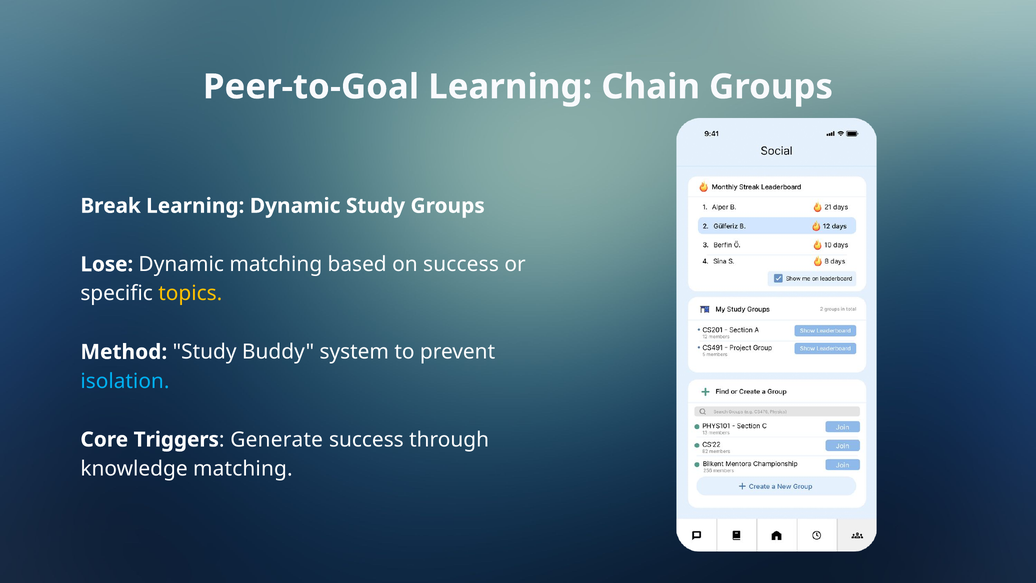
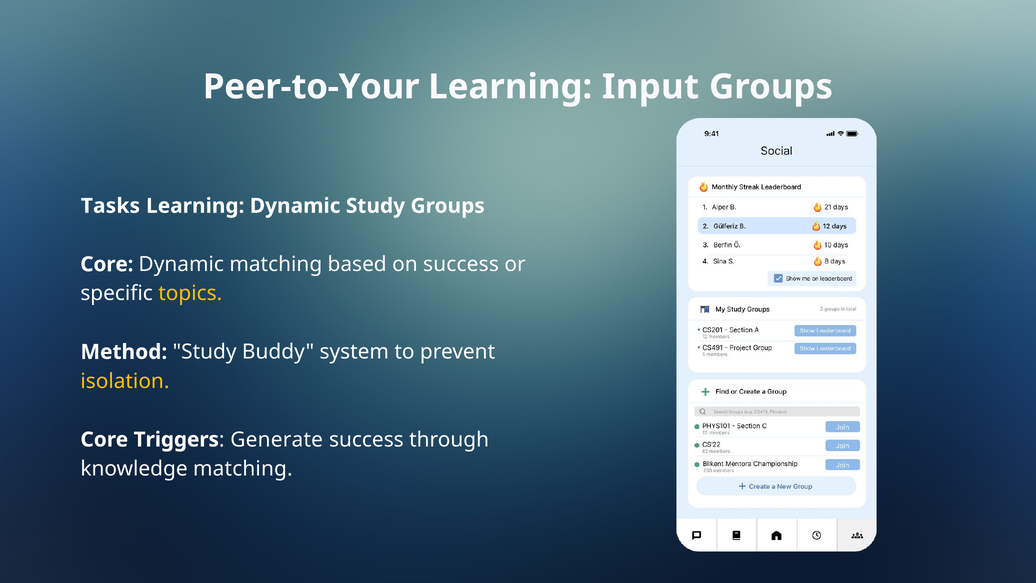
Peer-to-Goal: Peer-to-Goal -> Peer-to-Your (311, 87)
Chain: Chain -> Input (651, 87)
Break: Break -> Tasks (110, 206)
Lose: Lose -> Core (107, 264)
isolation colour: light blue -> yellow (125, 381)
